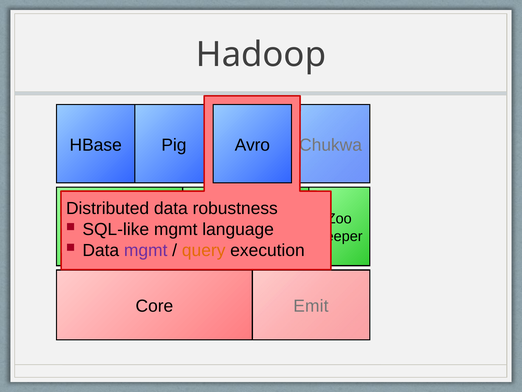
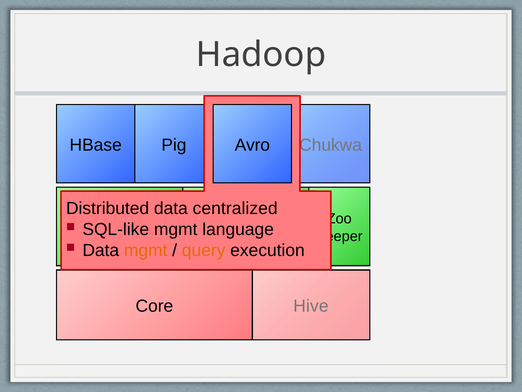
robustness: robustness -> centralized (235, 208)
mgmt colour: purple -> orange (146, 250)
Emit: Emit -> Hive (311, 306)
